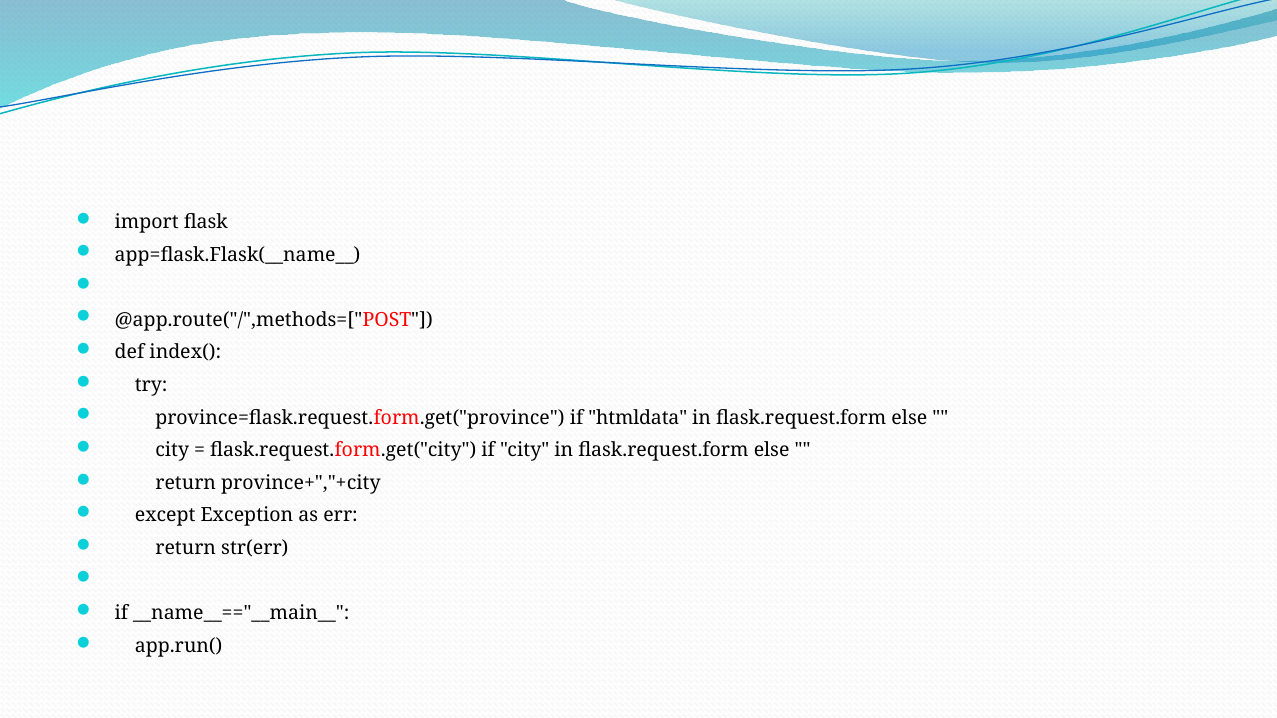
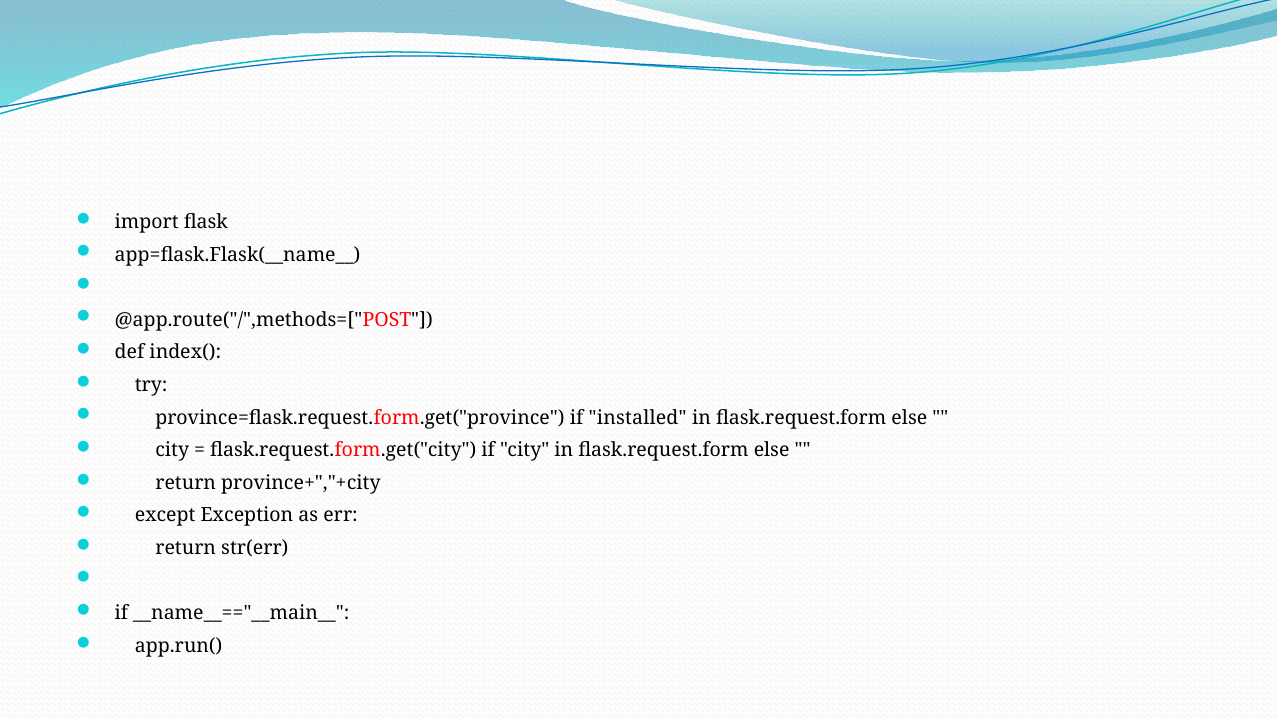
htmldata: htmldata -> installed (638, 418)
